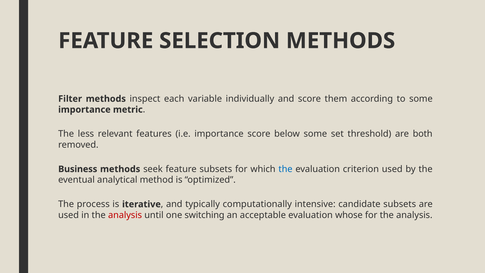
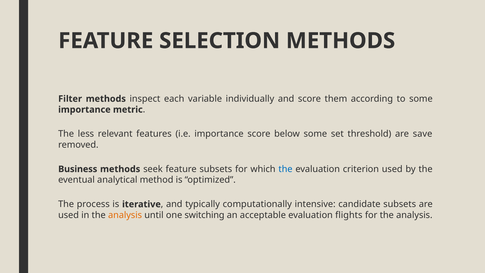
both: both -> save (423, 134)
analysis colour: red -> orange (125, 215)
whose: whose -> flights (349, 215)
